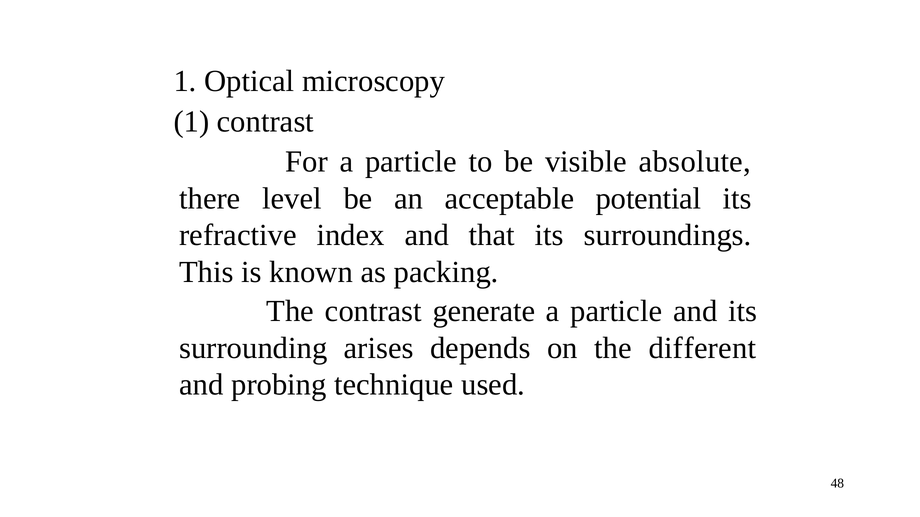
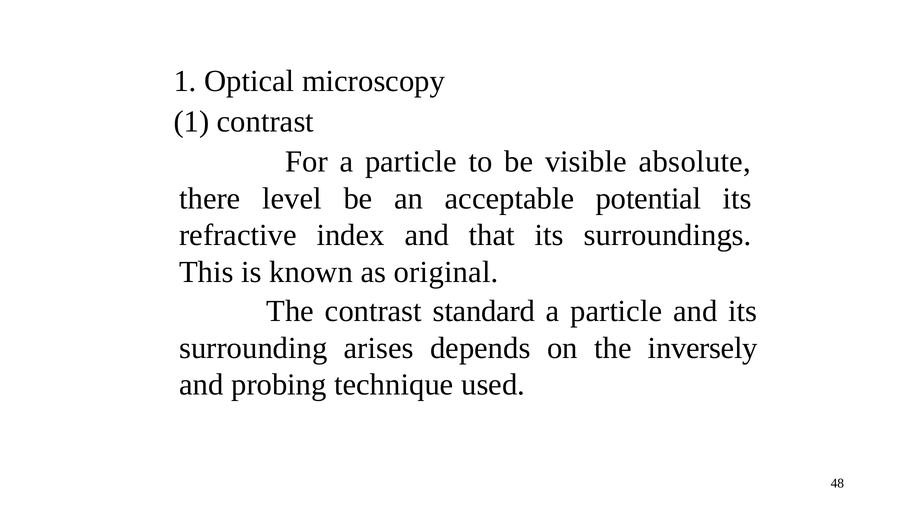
packing: packing -> original (446, 272)
generate: generate -> standard (484, 311)
different: different -> inversely (703, 348)
